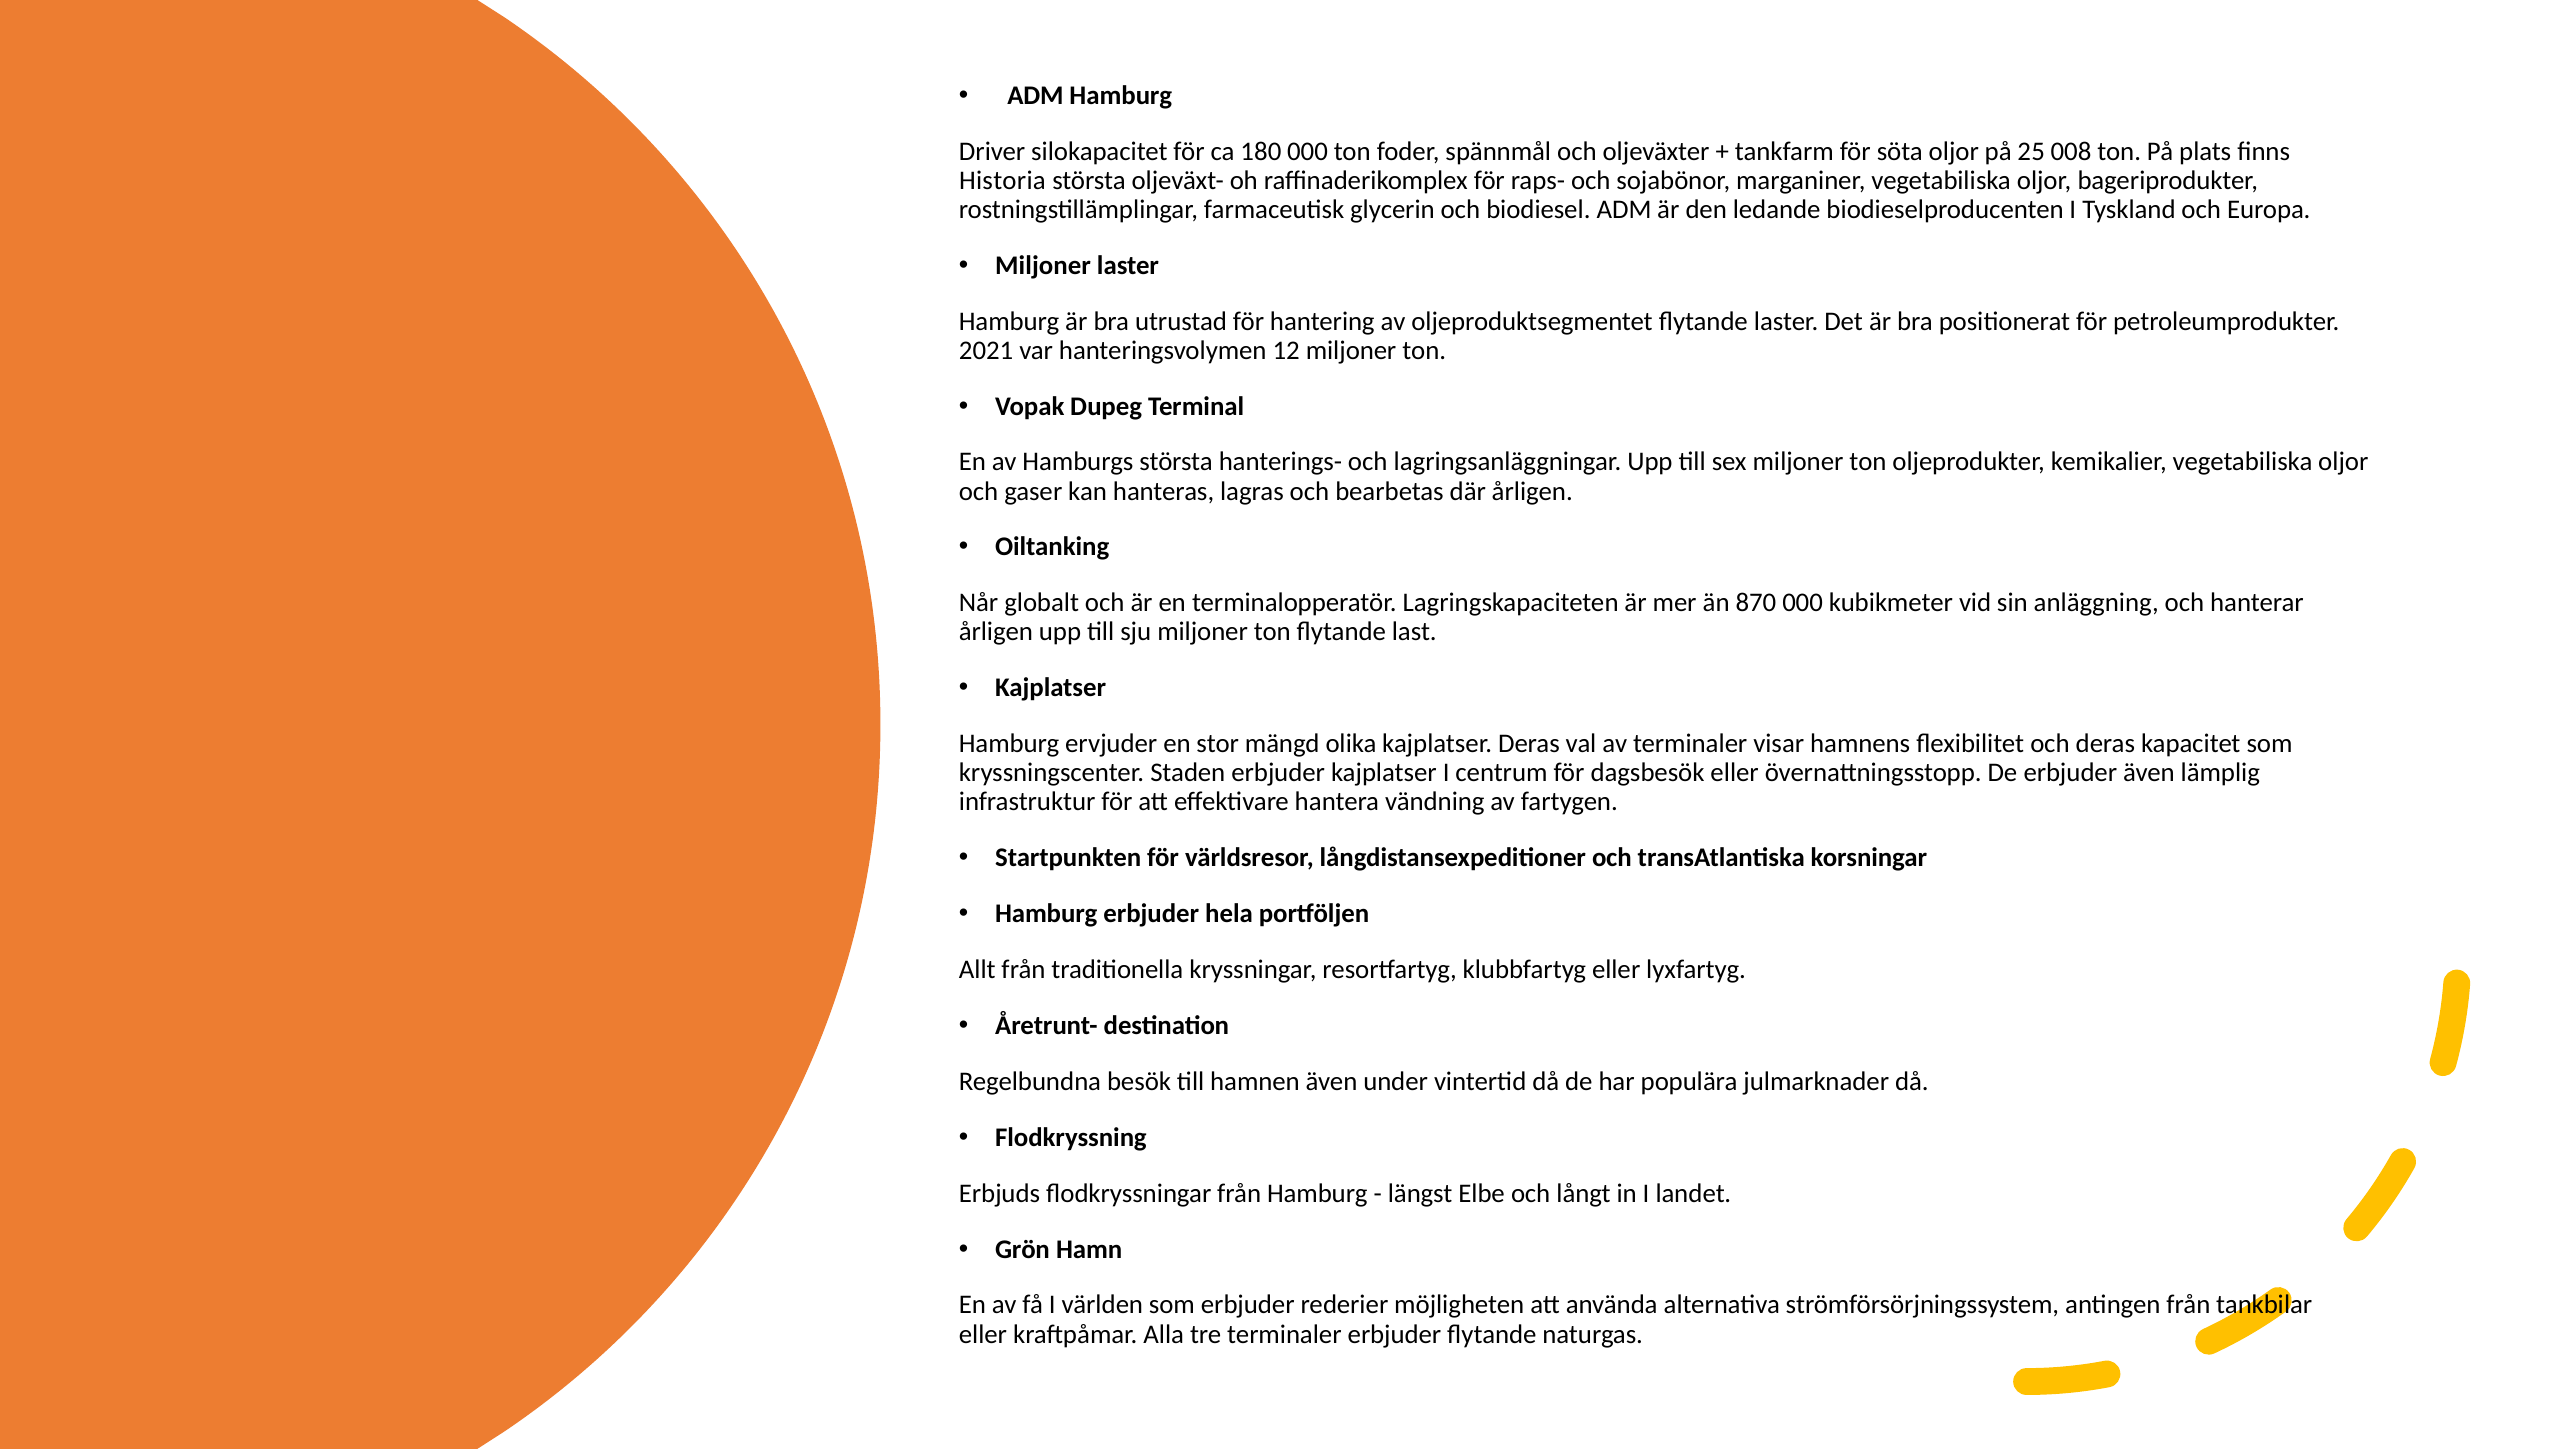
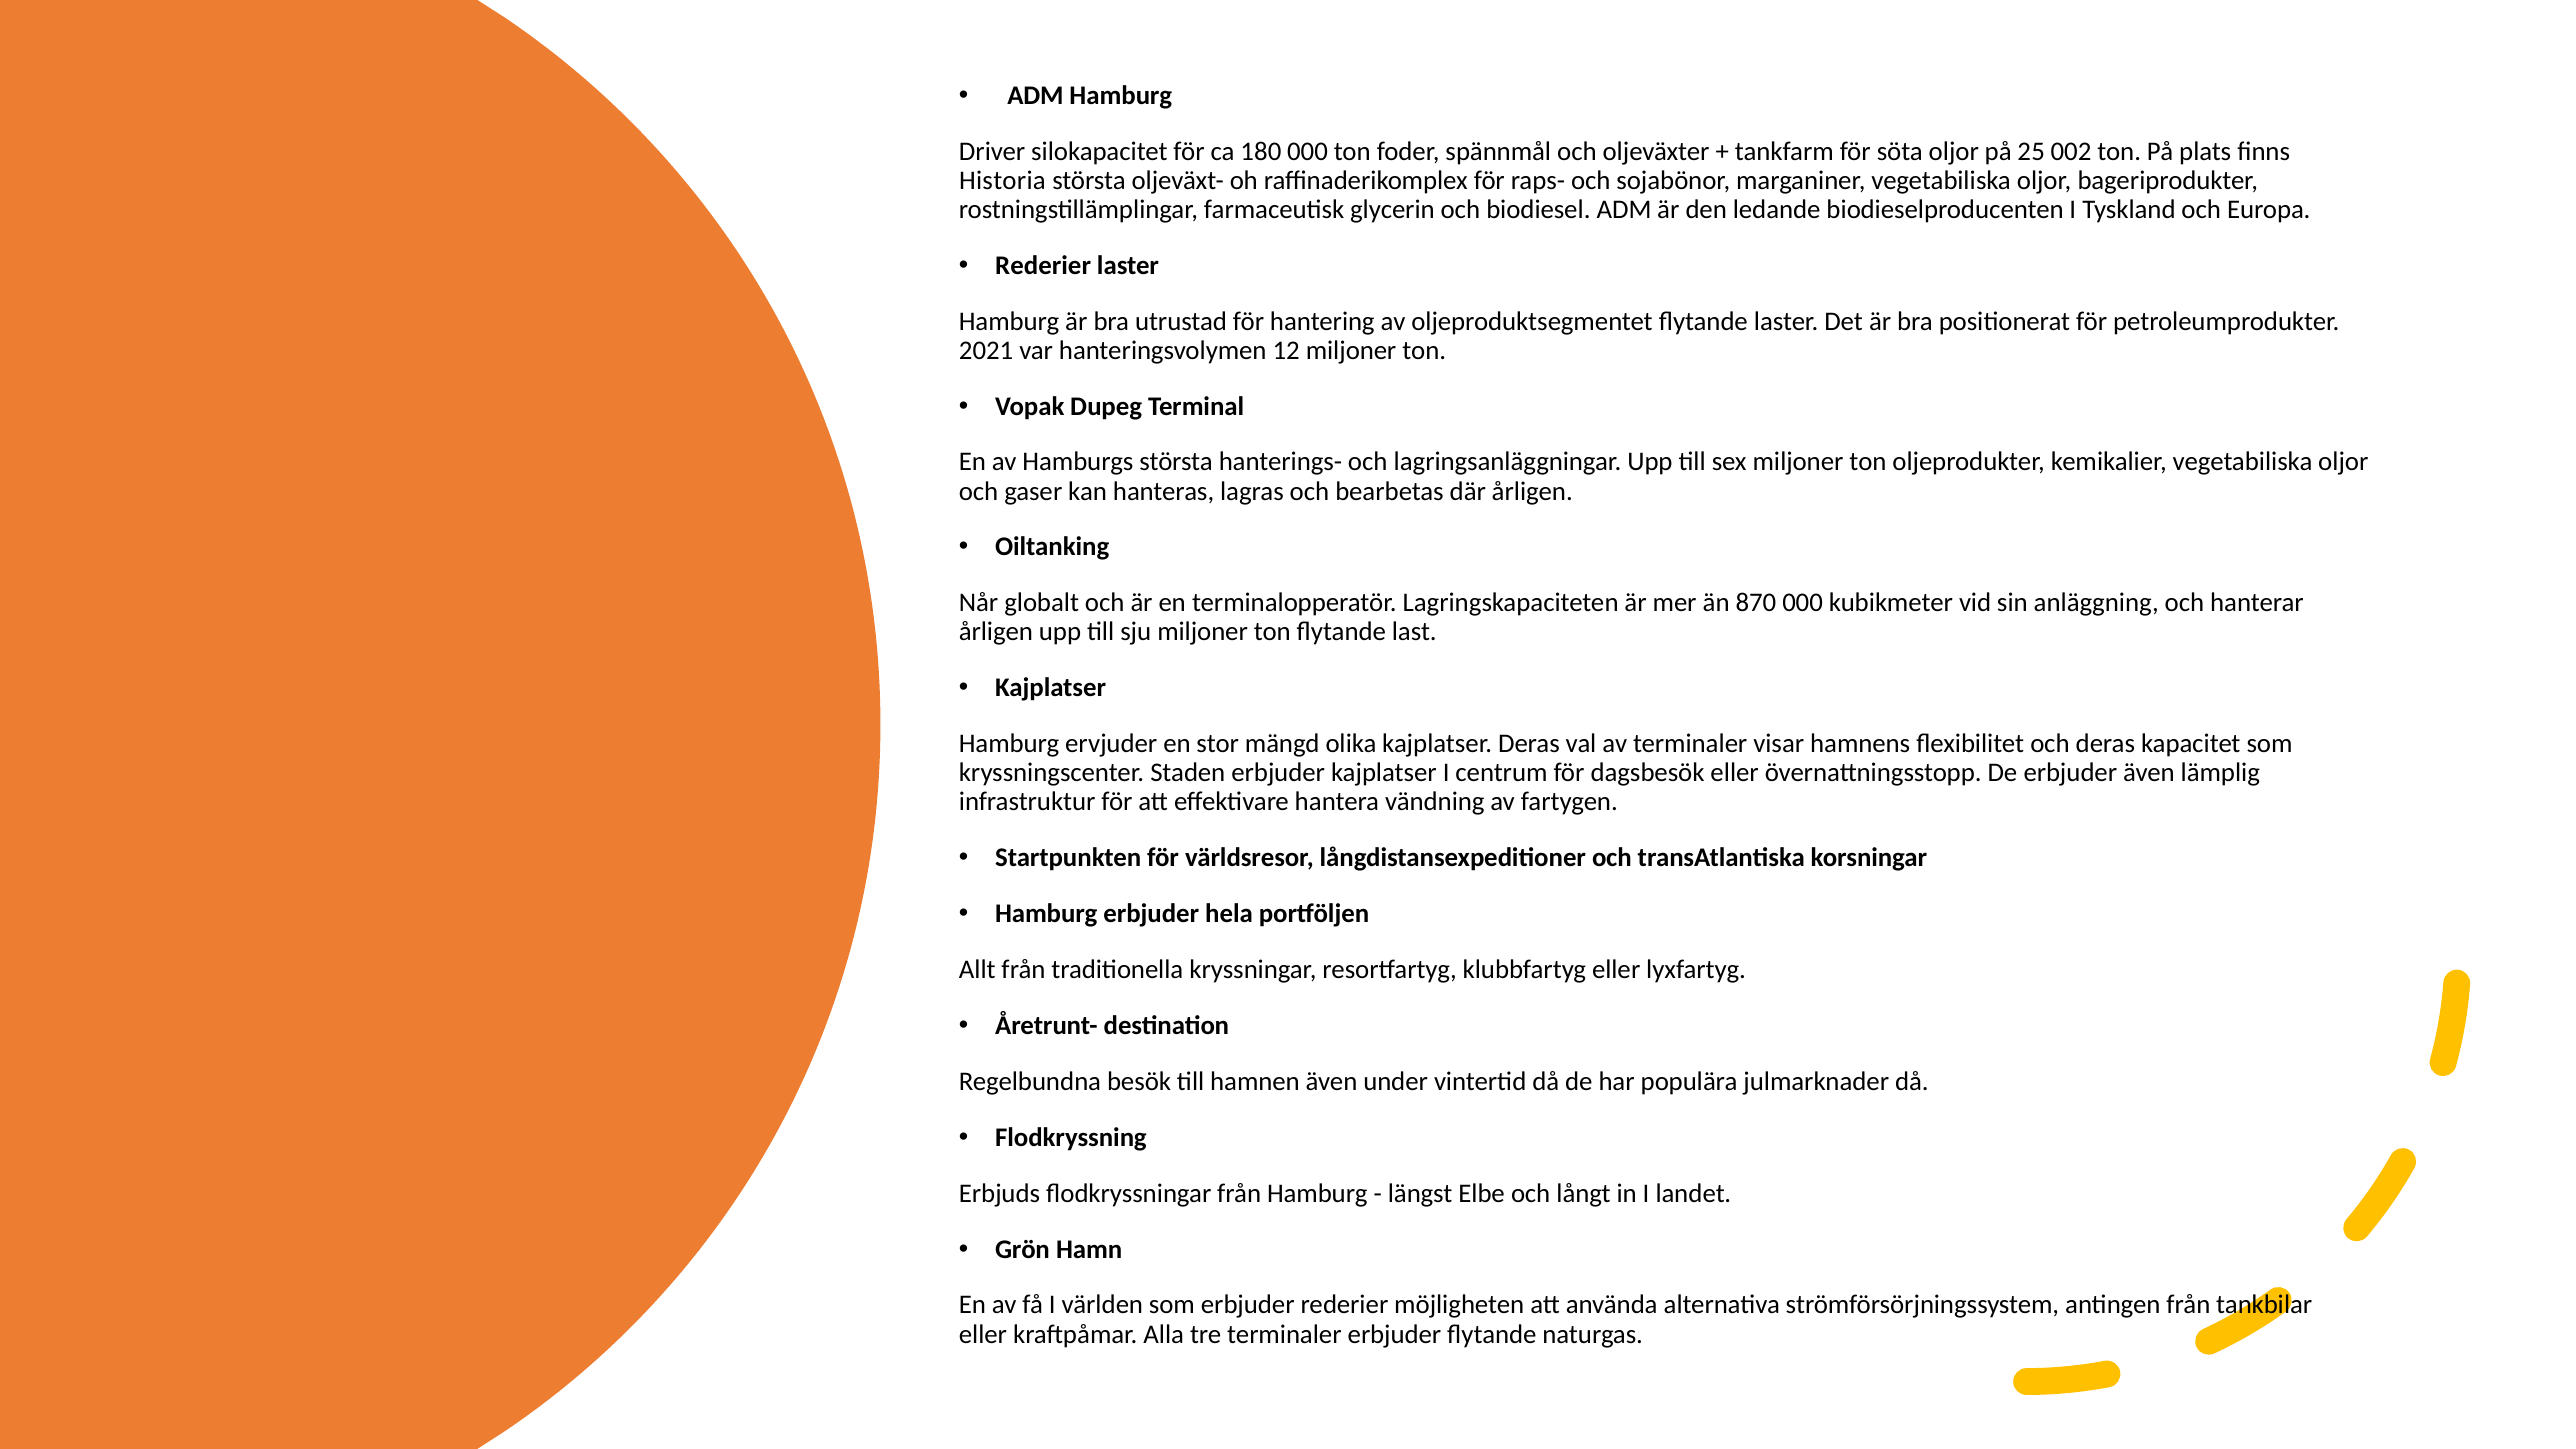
008: 008 -> 002 (2071, 151)
Miljoner: Miljoner -> Rederier (1043, 265)
